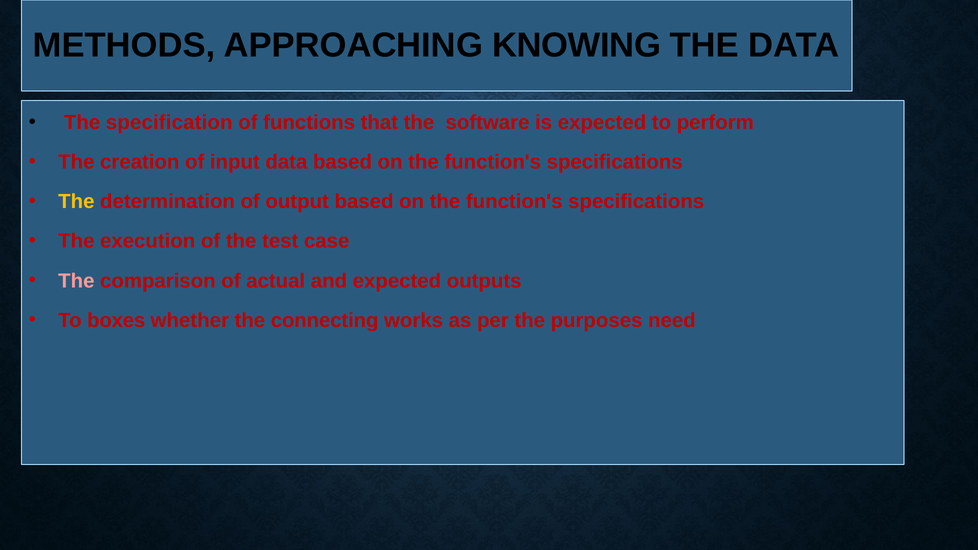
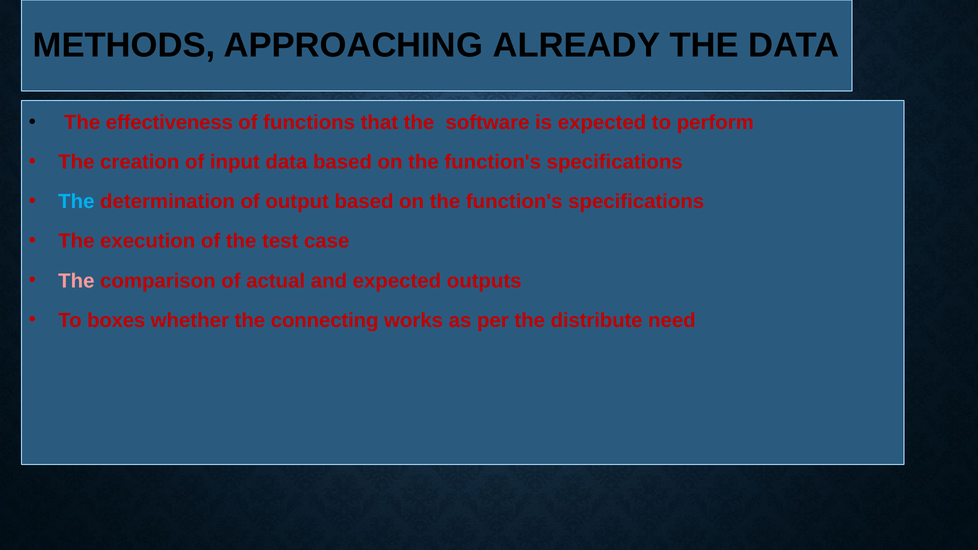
KNOWING: KNOWING -> ALREADY (576, 45)
specification: specification -> effectiveness (169, 123)
The colour: yellow -> light blue (76, 202)
purposes: purposes -> distribute (597, 320)
